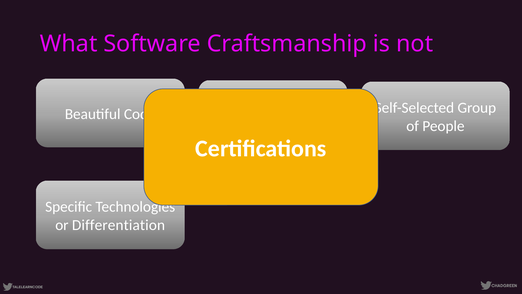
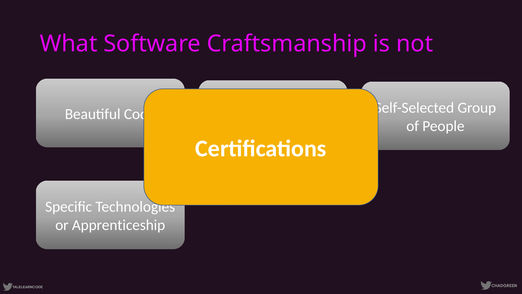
Differentiation: Differentiation -> Apprenticeship (119, 225)
